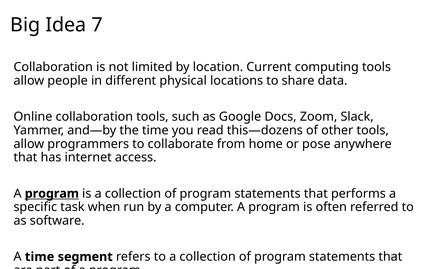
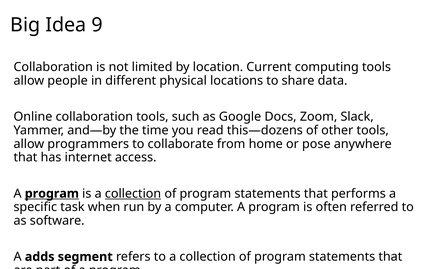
7: 7 -> 9 (97, 25)
collection underline: none -> present (133, 193)
A time: time -> adds (40, 257)
